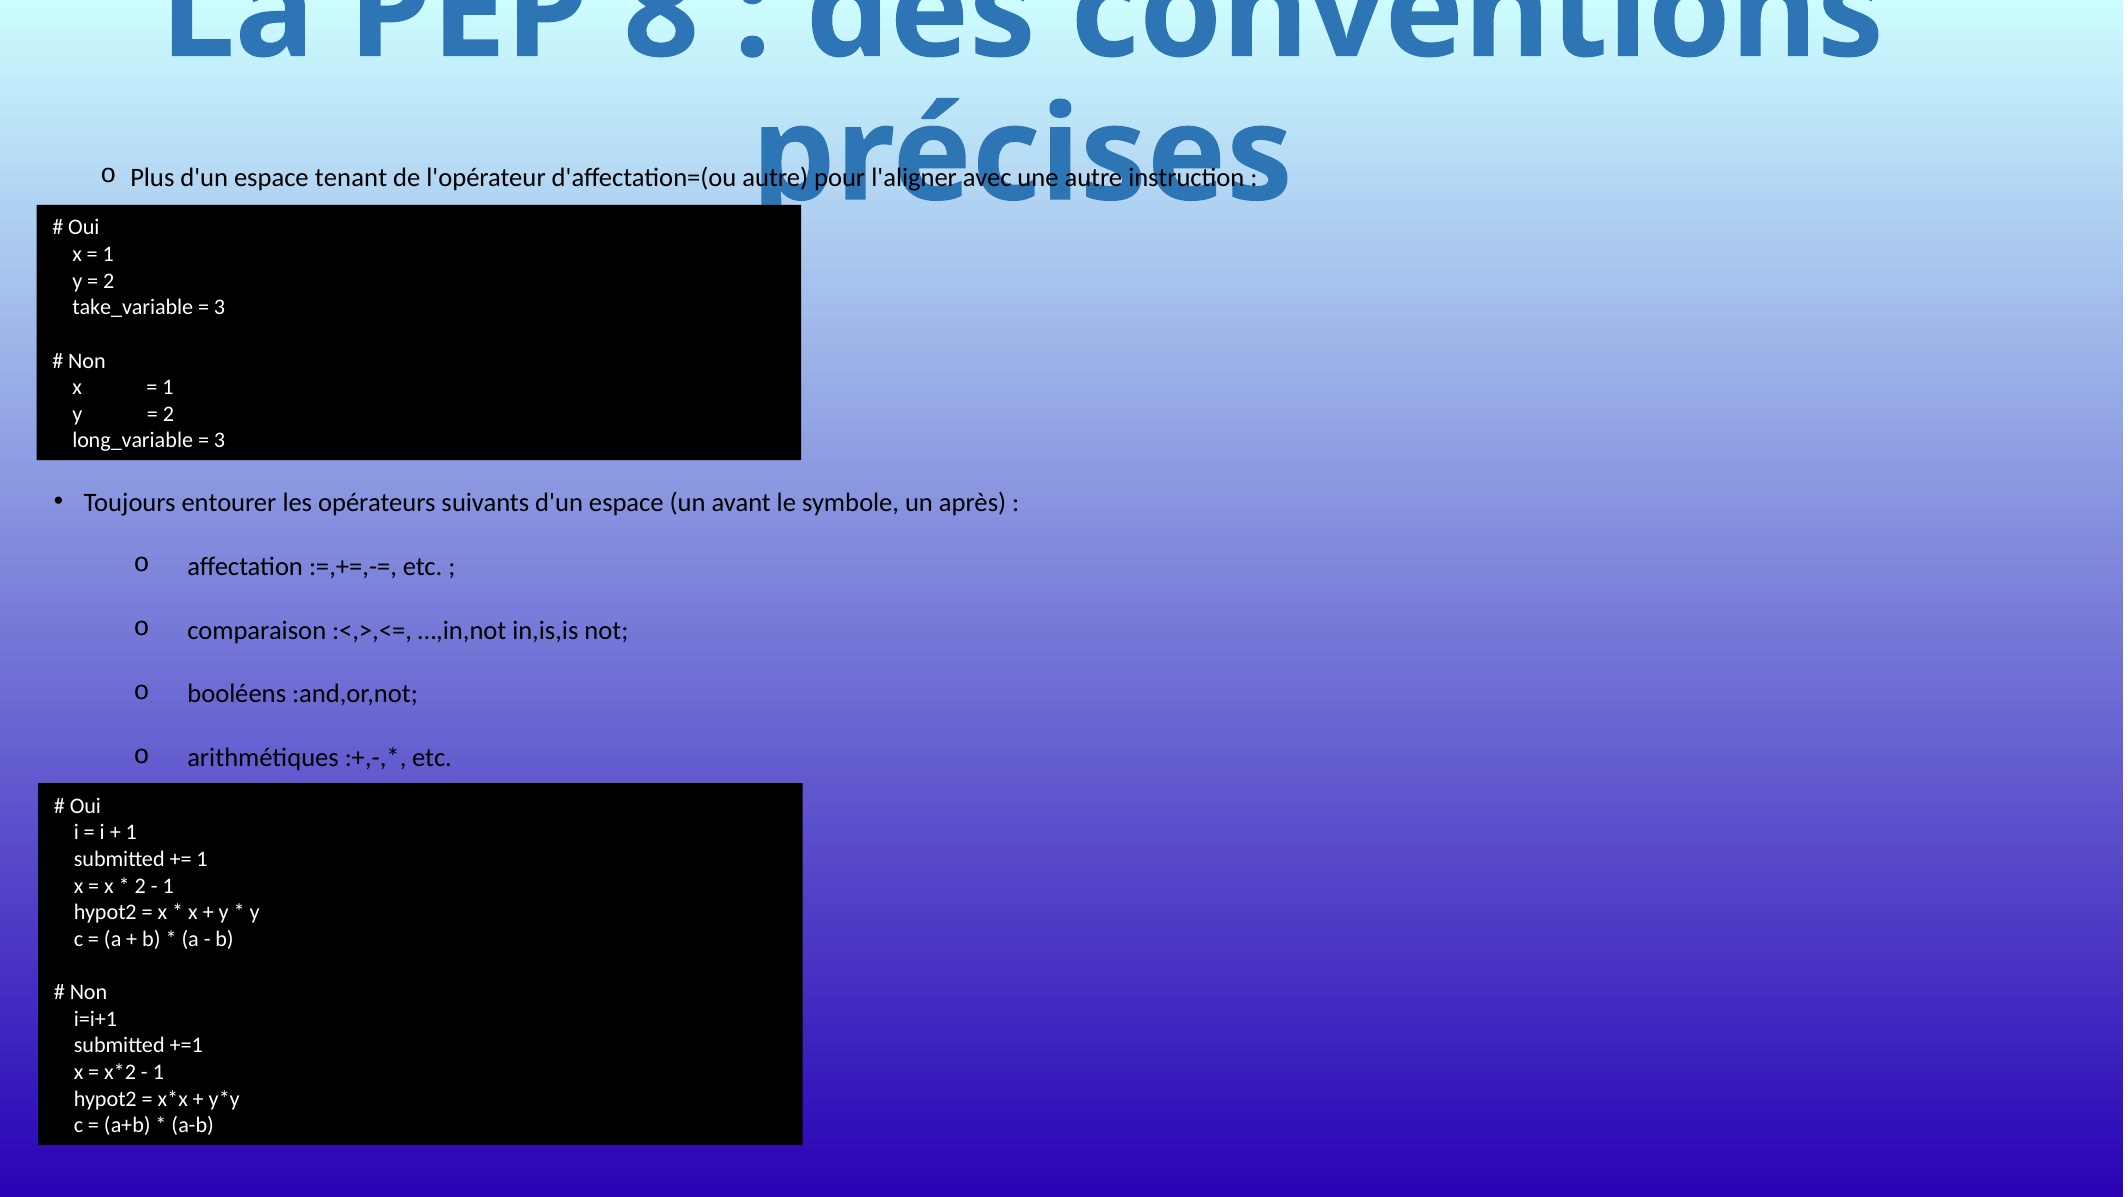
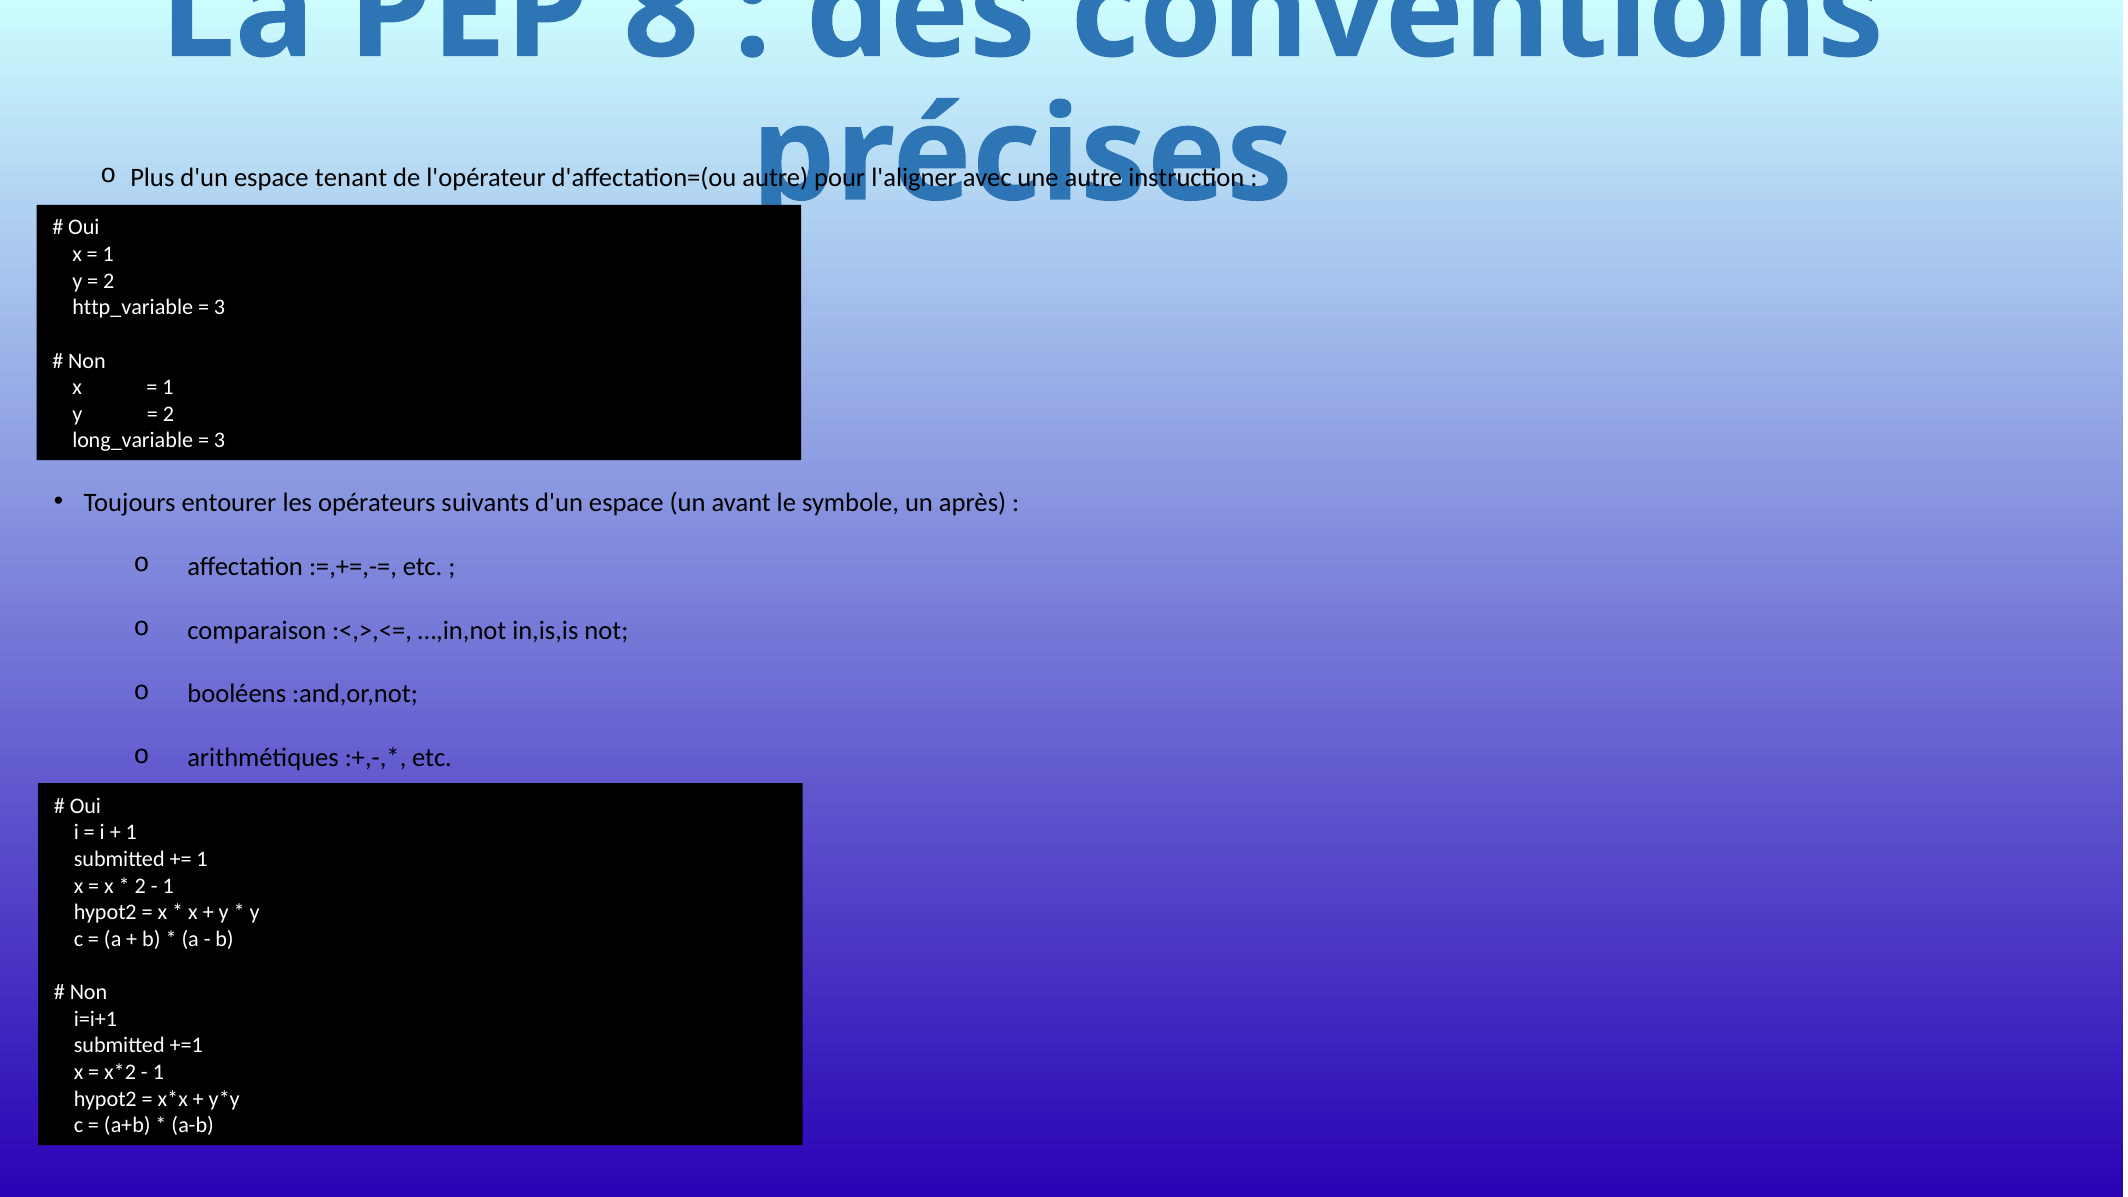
take_variable: take_variable -> http_variable (133, 307)
